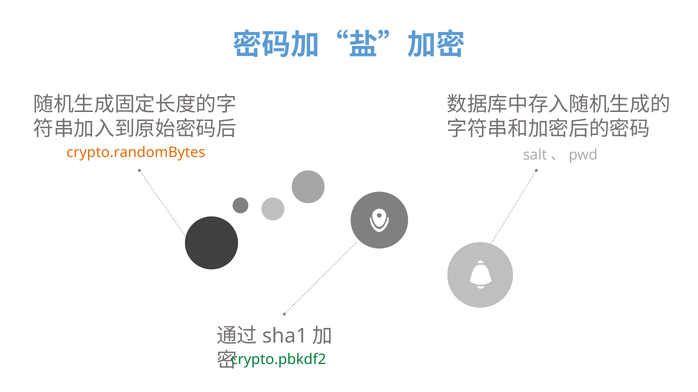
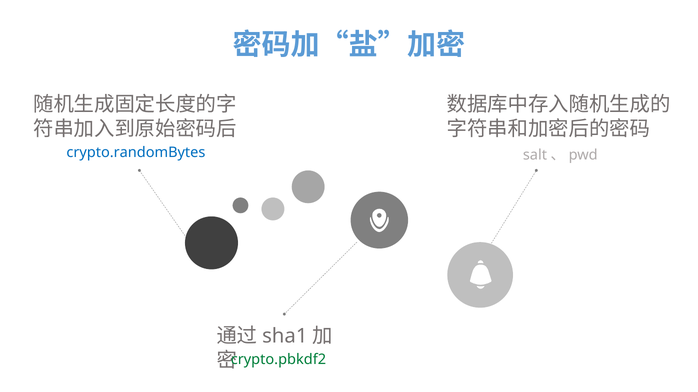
crypto.randomBytes colour: orange -> blue (136, 153)
